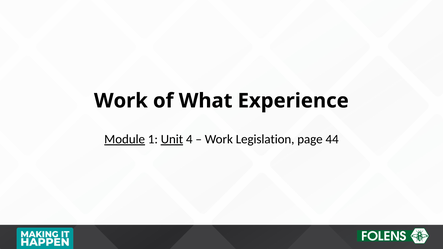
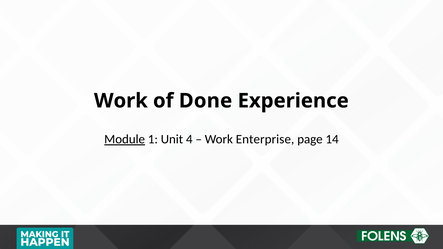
What: What -> Done (205, 101)
Unit underline: present -> none (172, 139)
Legislation: Legislation -> Enterprise (265, 139)
44: 44 -> 14 (332, 139)
